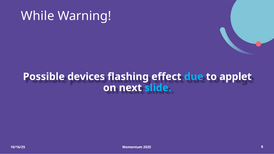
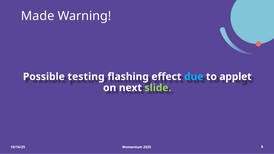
While: While -> Made (38, 16)
devices: devices -> testing (86, 77)
slide colour: light blue -> light green (158, 88)
